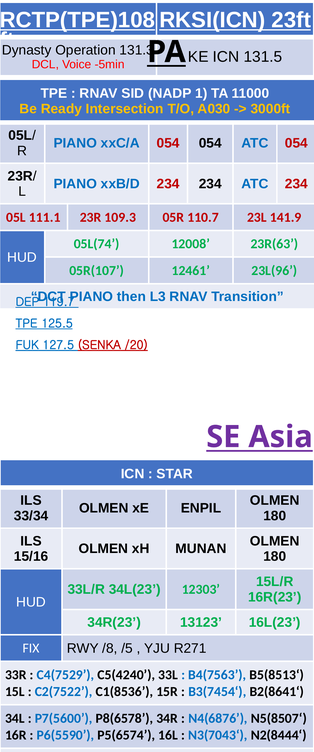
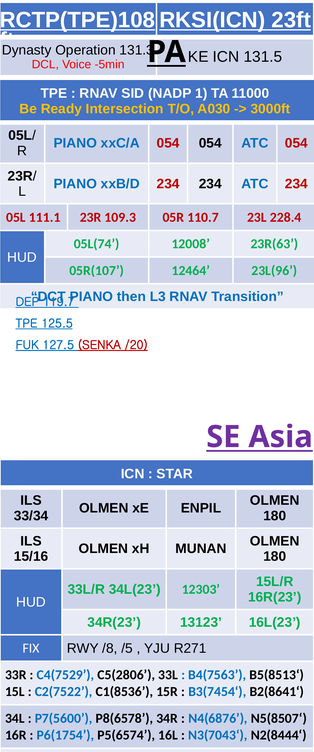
141.9: 141.9 -> 228.4 (286, 217)
12461: 12461 -> 12464 (191, 270)
C5(4240: C5(4240 -> C5(2806 (126, 674)
P6(5590: P6(5590 -> P6(1754 (65, 734)
